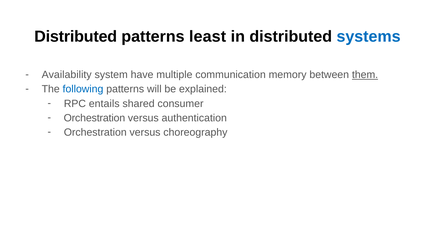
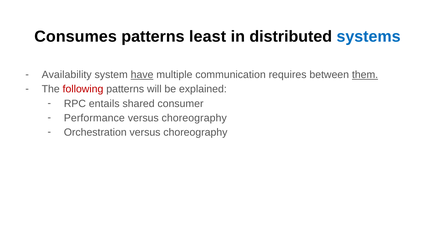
Distributed: Distributed -> Consumes (76, 37)
have underline: none -> present (142, 75)
memory: memory -> requires (288, 75)
following colour: blue -> red (83, 89)
Orchestration: Orchestration -> Performance (94, 118)
authentication: authentication -> choreography (194, 118)
